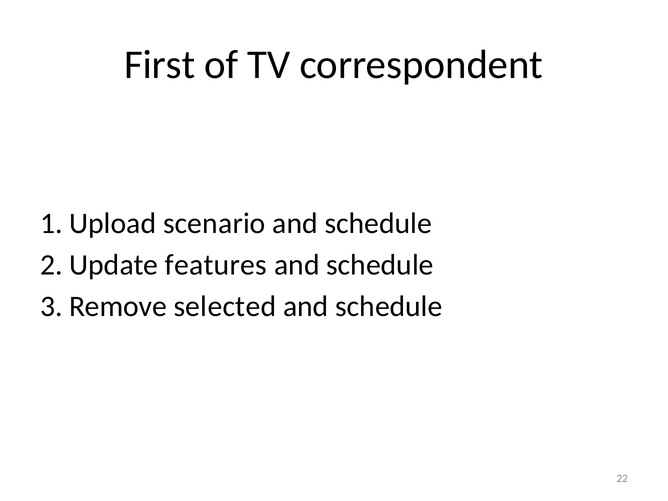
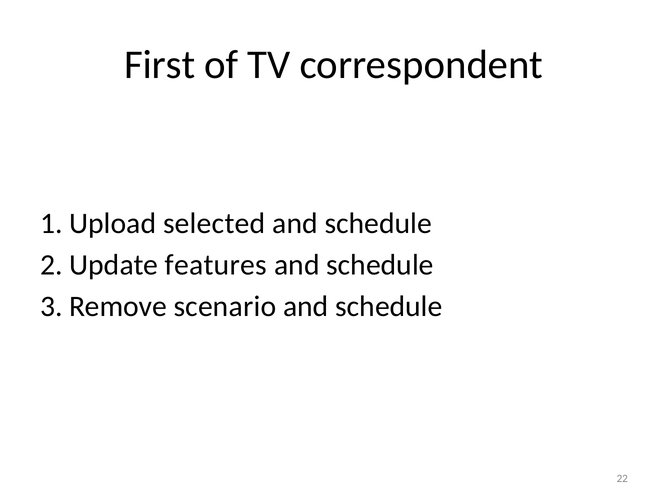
scenario: scenario -> selected (214, 223)
selected: selected -> scenario (225, 306)
